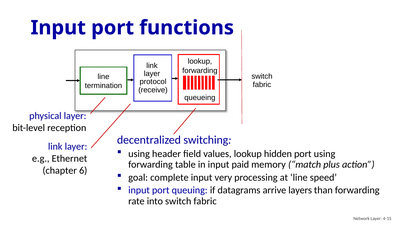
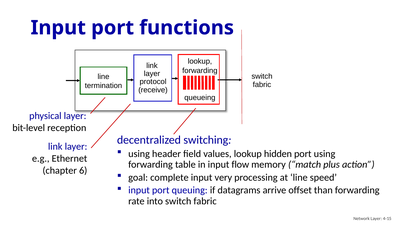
paid: paid -> flow (240, 165)
layers: layers -> offset (300, 190)
